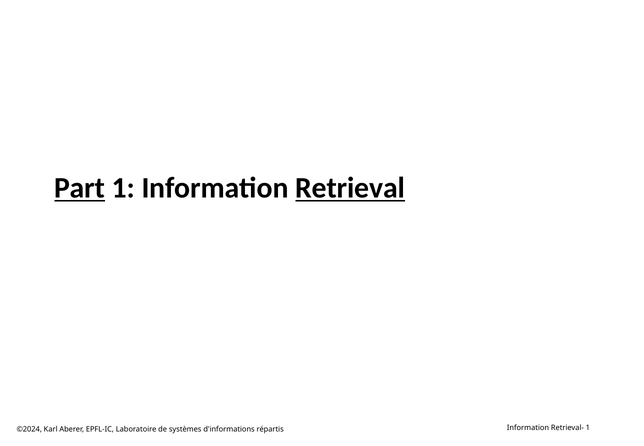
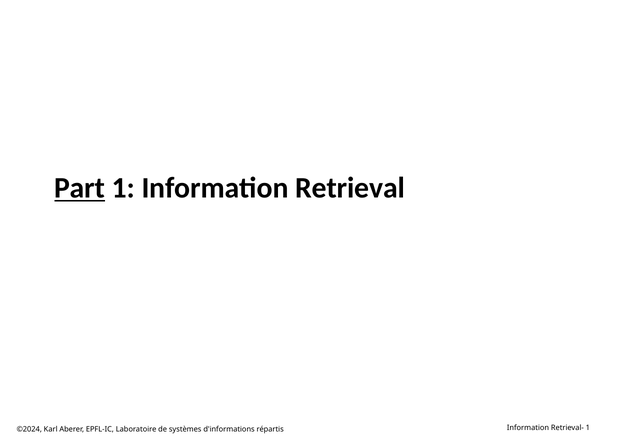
Retrieval underline: present -> none (350, 188)
